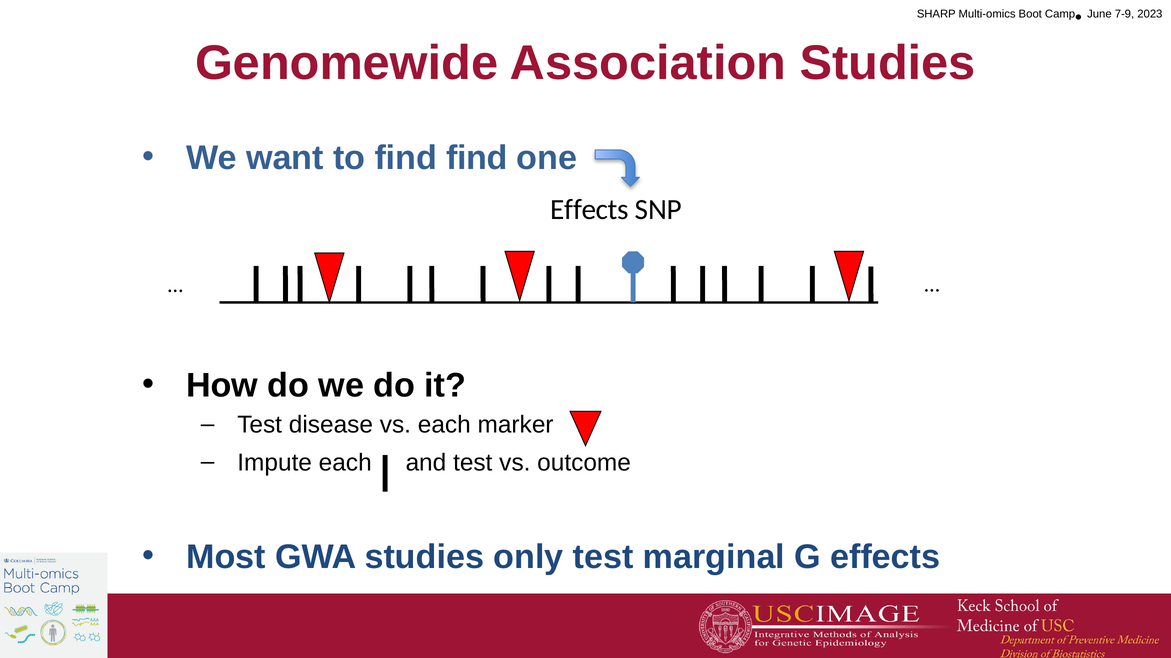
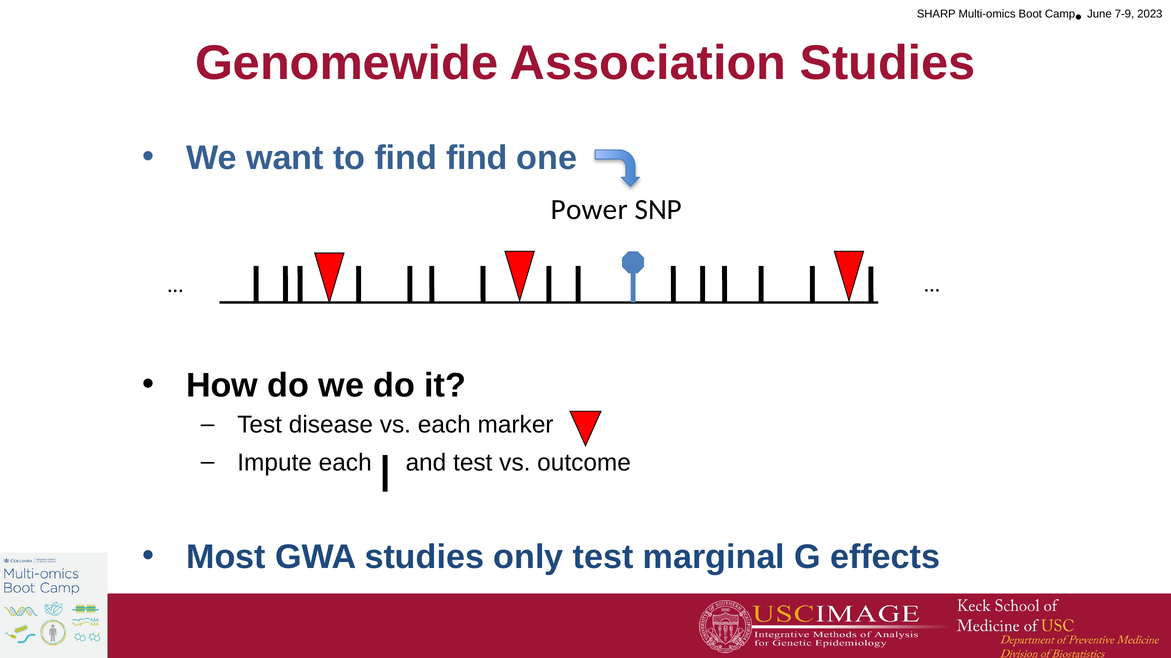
Effects: Effects -> Power (589, 210)
